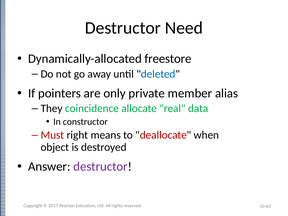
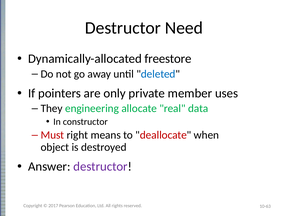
alias: alias -> uses (227, 93)
coincidence: coincidence -> engineering (92, 108)
